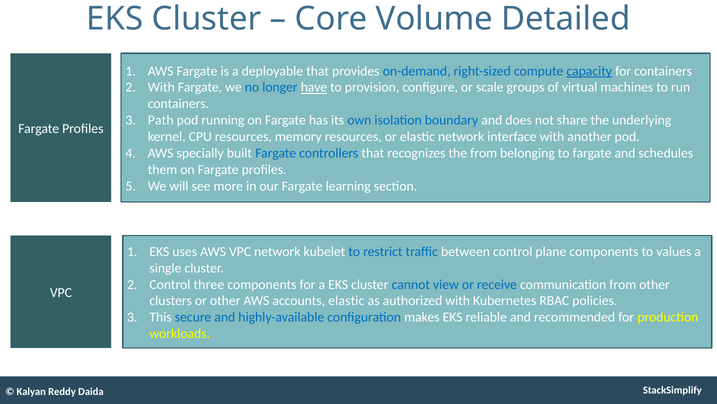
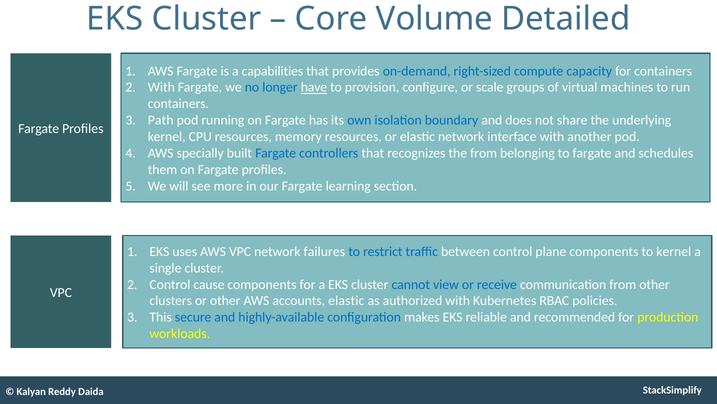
deployable: deployable -> capabilities (272, 71)
capacity underline: present -> none (589, 71)
kubelet: kubelet -> failures (324, 251)
to values: values -> kernel (674, 251)
three: three -> cause (209, 284)
